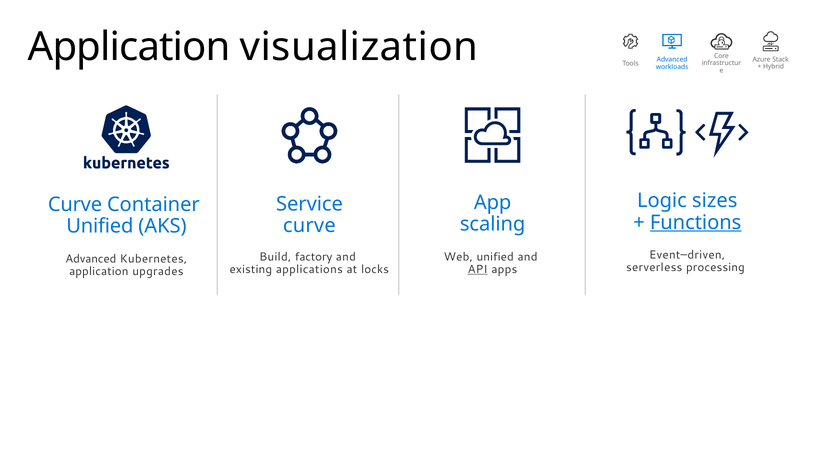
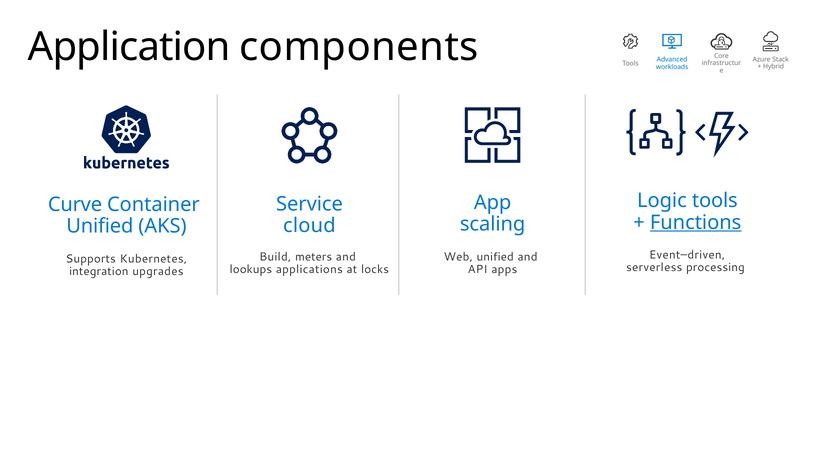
visualization: visualization -> components (359, 47)
Logic sizes: sizes -> tools (715, 201)
curve: curve -> cloud (309, 226)
factory: factory -> meters (314, 257)
Advanced: Advanced -> Supports (91, 259)
API underline: present -> none (478, 269)
existing: existing -> lookups (251, 270)
application: application -> integration (99, 271)
